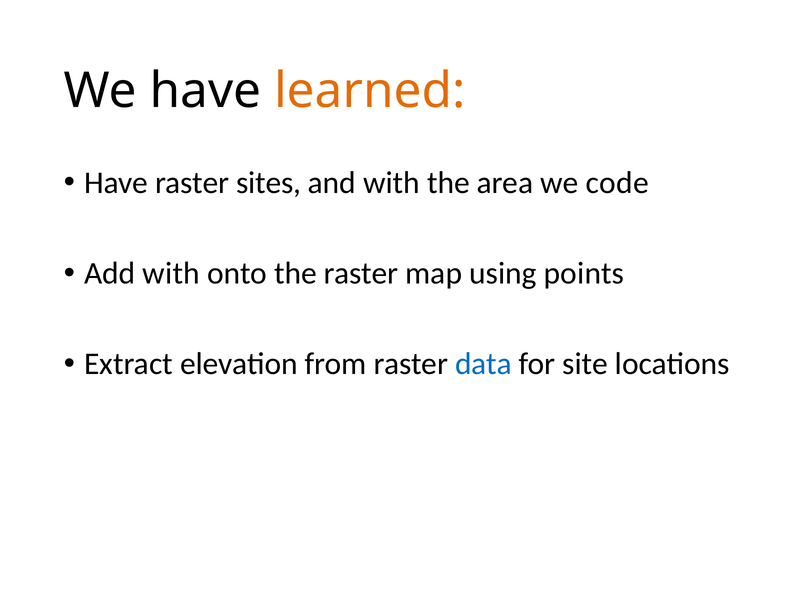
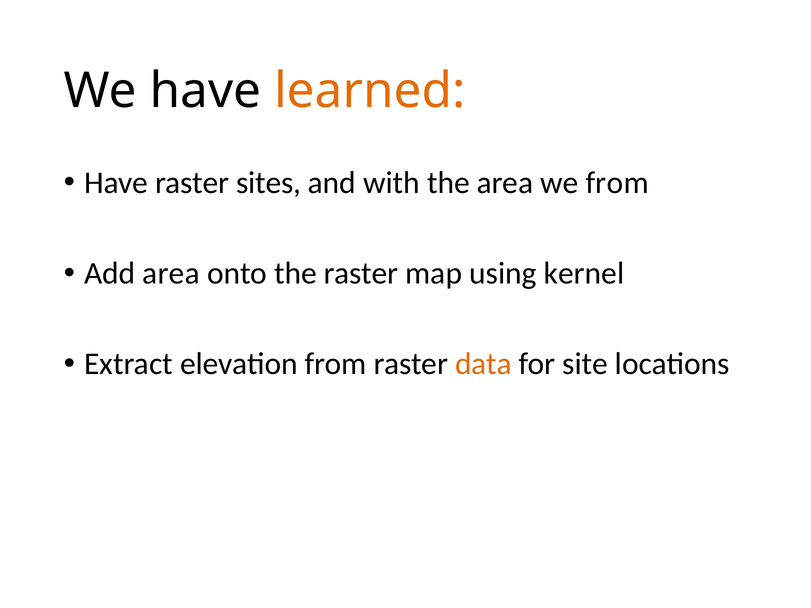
we code: code -> from (617, 183)
Add with: with -> area (171, 274)
points: points -> kernel (584, 274)
data colour: blue -> orange (483, 364)
